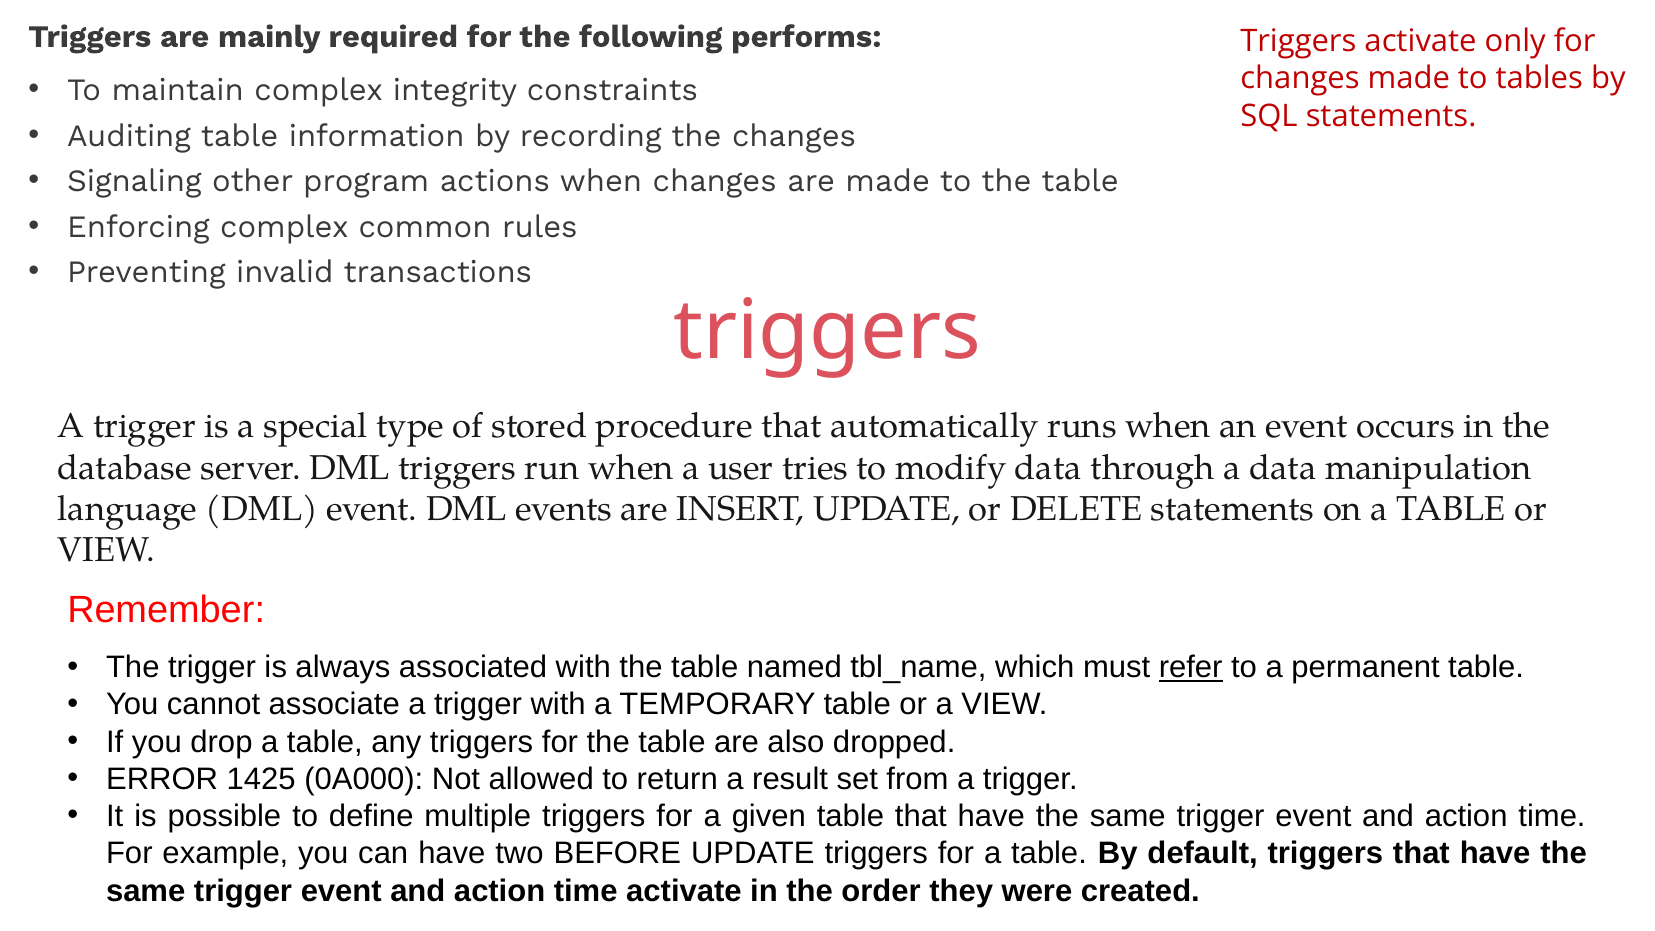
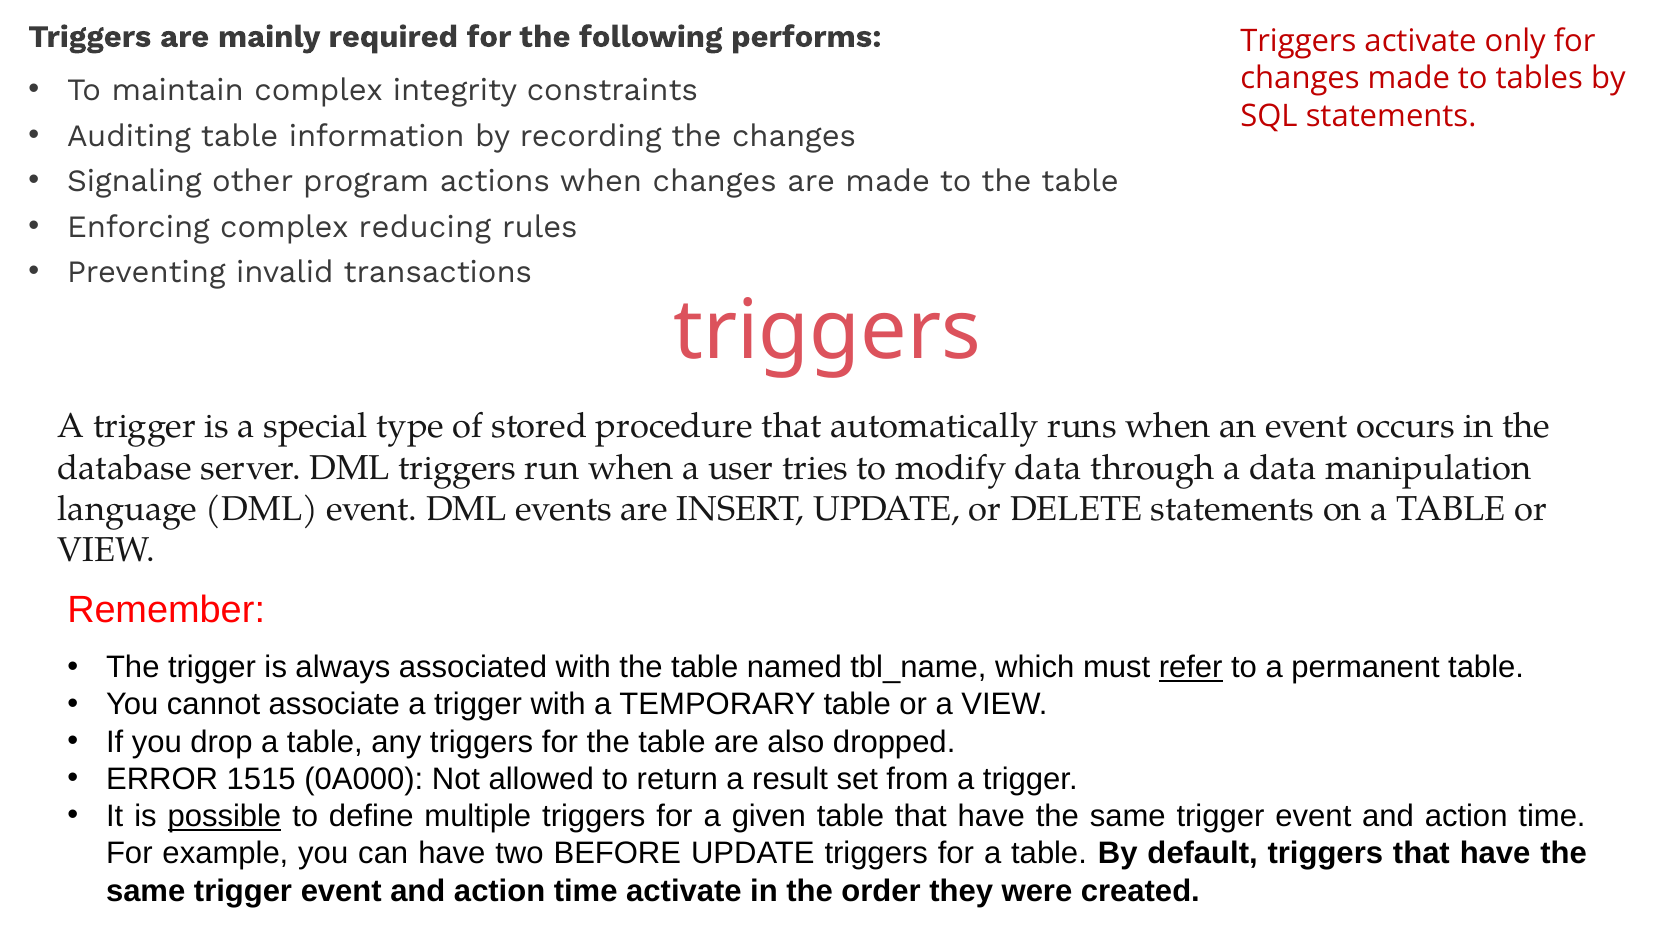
common: common -> reducing (425, 227)
1425: 1425 -> 1515 (261, 779)
possible underline: none -> present (224, 816)
